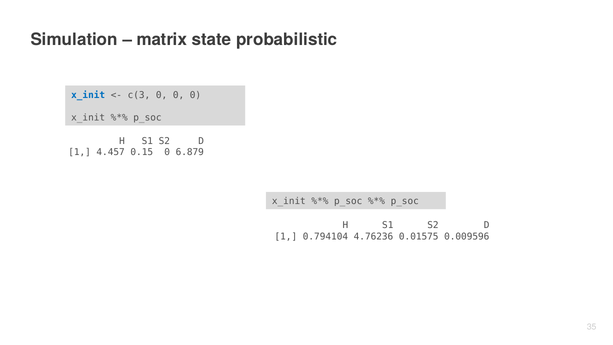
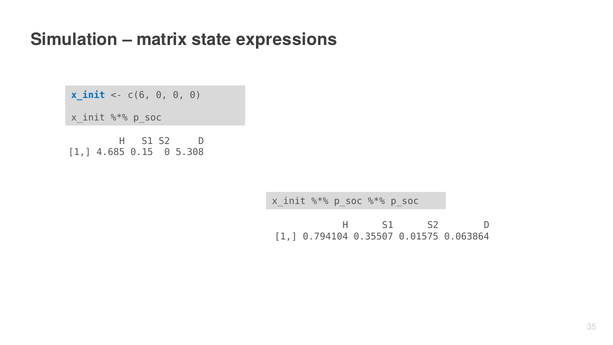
probabilistic: probabilistic -> expressions (287, 39)
c(3: c(3 -> c(6 (139, 95)
4.457: 4.457 -> 4.685 (111, 152)
6.879: 6.879 -> 5.308 (190, 152)
4.76236: 4.76236 -> 0.35507 (373, 236)
0.009596: 0.009596 -> 0.063864 (467, 236)
